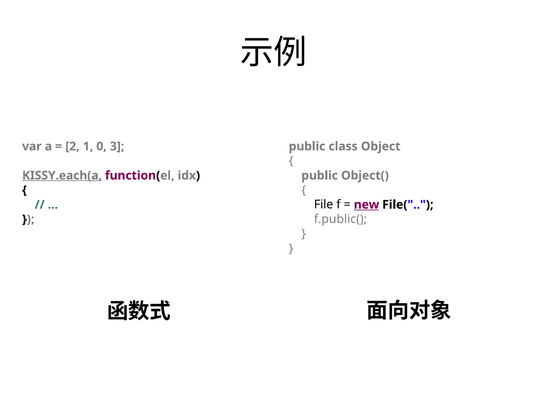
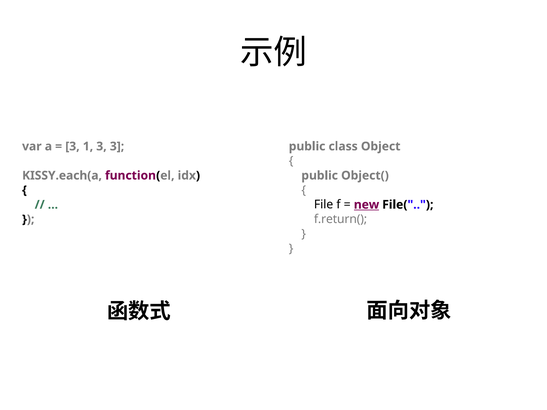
2: 2 -> 3 (72, 146)
1 0: 0 -> 3 (101, 146)
KISSY.each(a underline: present -> none (62, 176)
f.public(: f.public( -> f.return( (341, 219)
